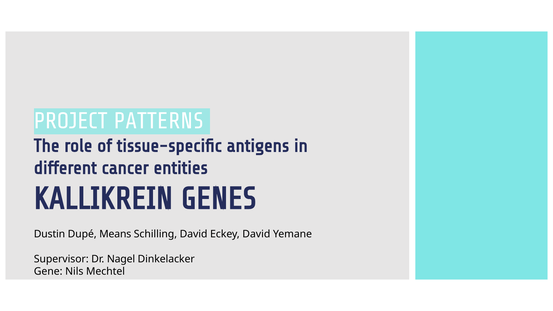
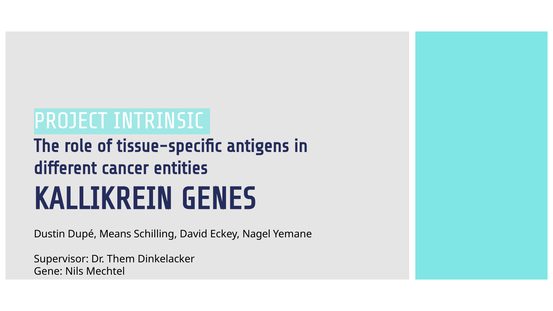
PATTERNS: PATTERNS -> INTRINSIC (159, 121)
Eckey David: David -> Nagel (256, 234)
Nagel: Nagel -> Them (121, 259)
